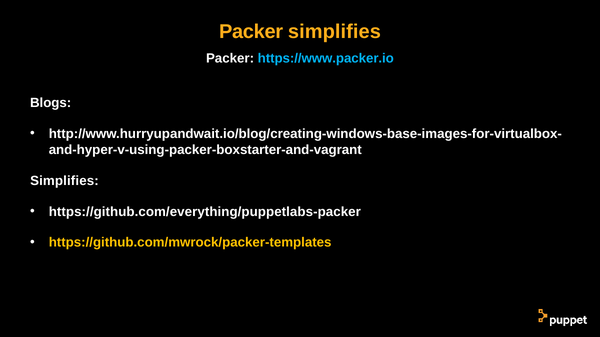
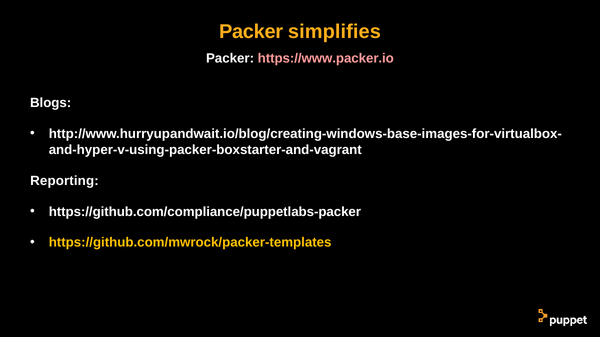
https://www.packer.io colour: light blue -> pink (326, 58)
Simplifies: Simplifies -> Reporting (64, 181)
https://github.com/everything/puppetlabs-packer: https://github.com/everything/puppetlabs-packer -> https://github.com/compliance/puppetlabs-packer (205, 212)
